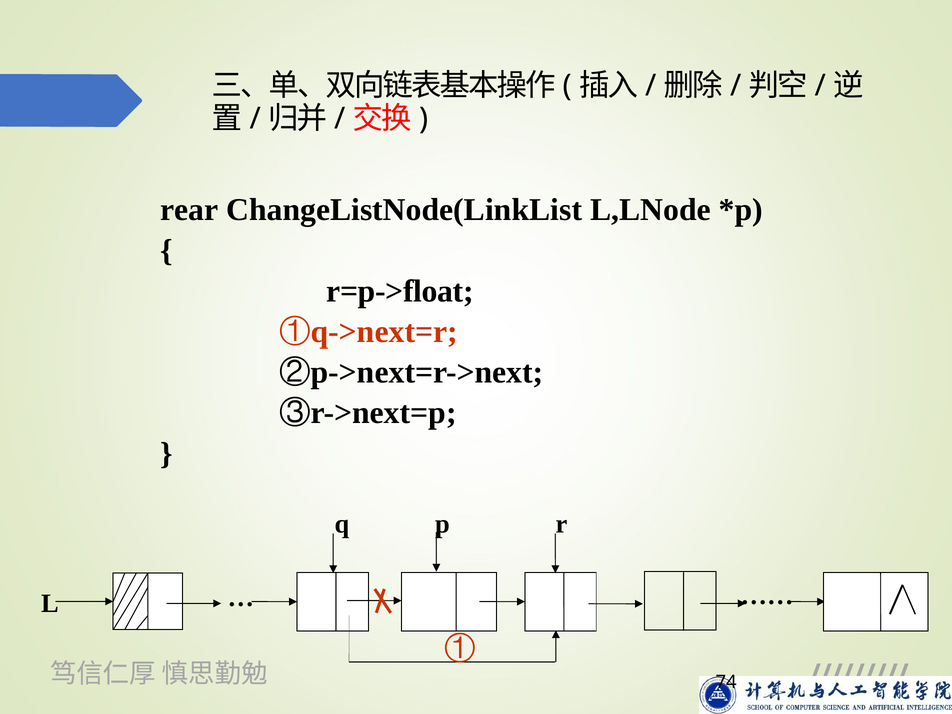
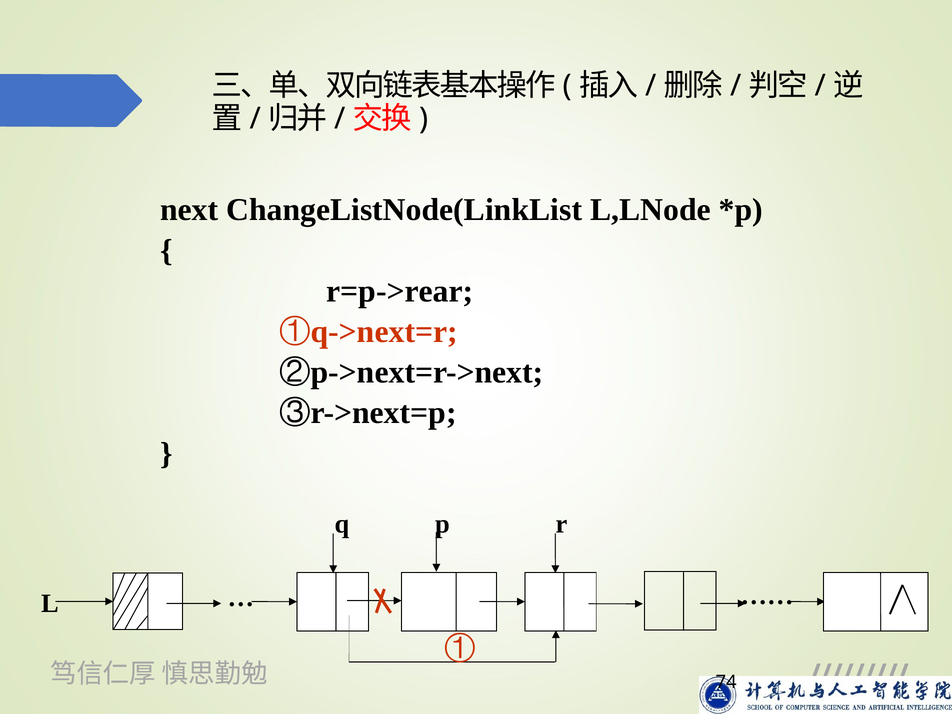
rear: rear -> next (189, 210)
r=p->float: r=p->float -> r=p->rear (400, 291)
